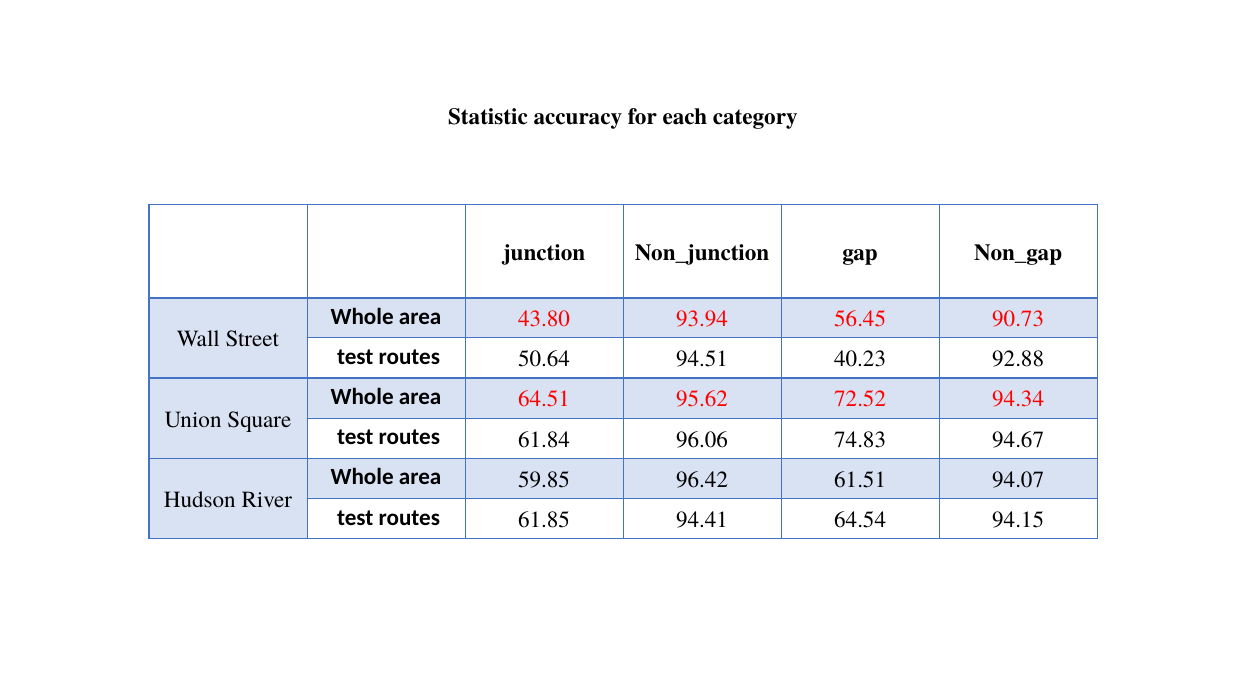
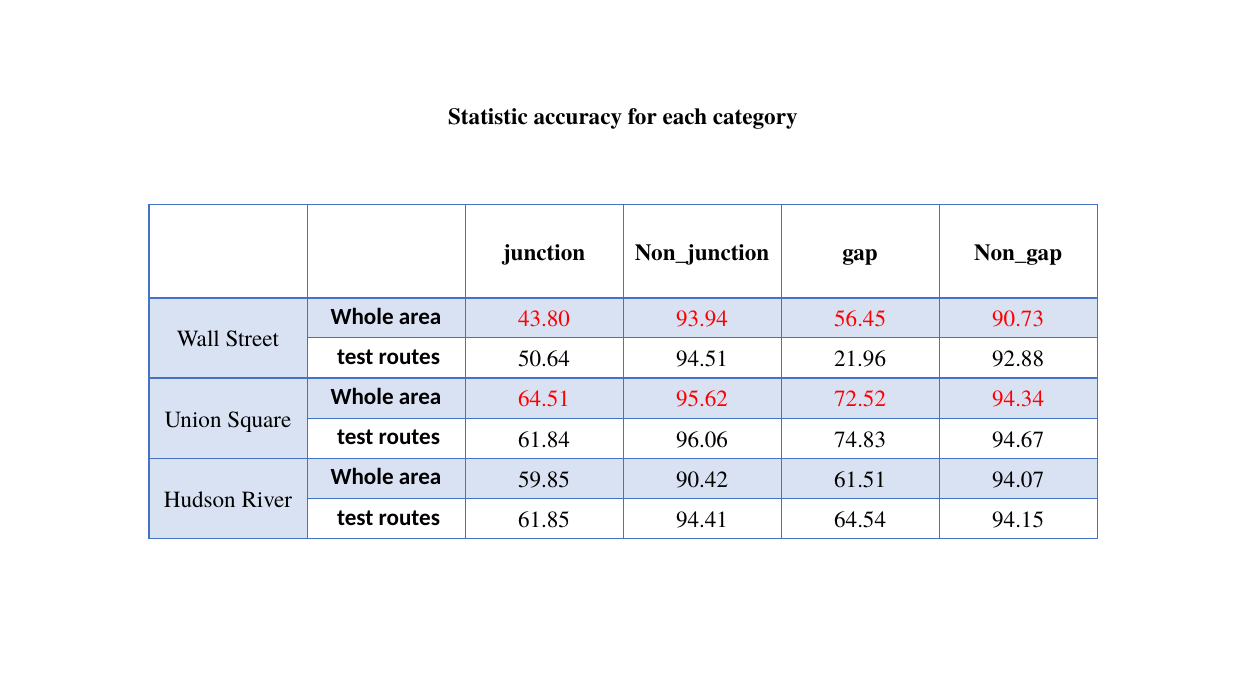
40.23: 40.23 -> 21.96 (860, 359)
96.42: 96.42 -> 90.42 (702, 480)
